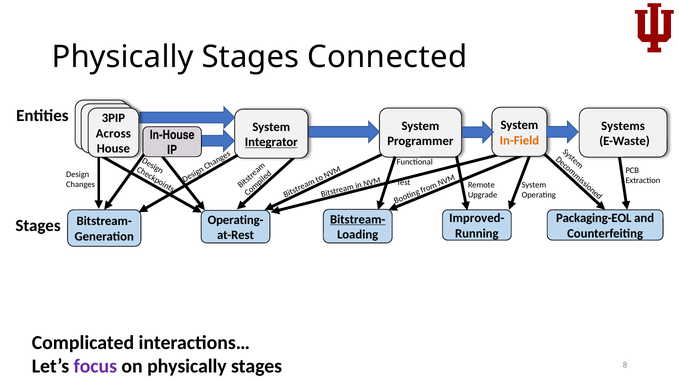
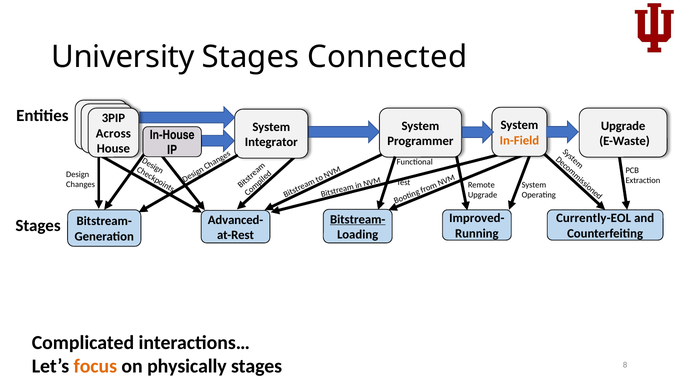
Physically: Physically -> University (123, 57)
Systems: Systems -> Upgrade (623, 126)
Integrator underline: present -> none (271, 142)
Packaging-EOL: Packaging-EOL -> Currently-EOL (594, 218)
Operating-: Operating- -> Advanced- (236, 220)
focus colour: purple -> orange (95, 366)
